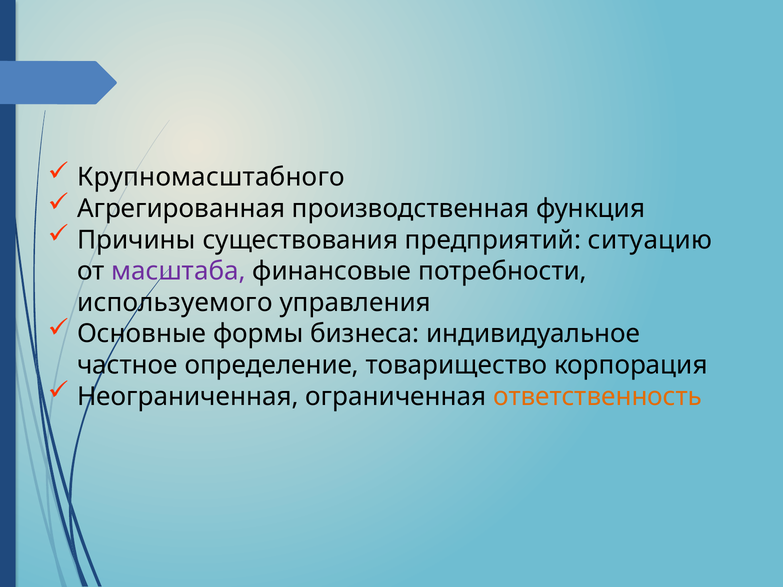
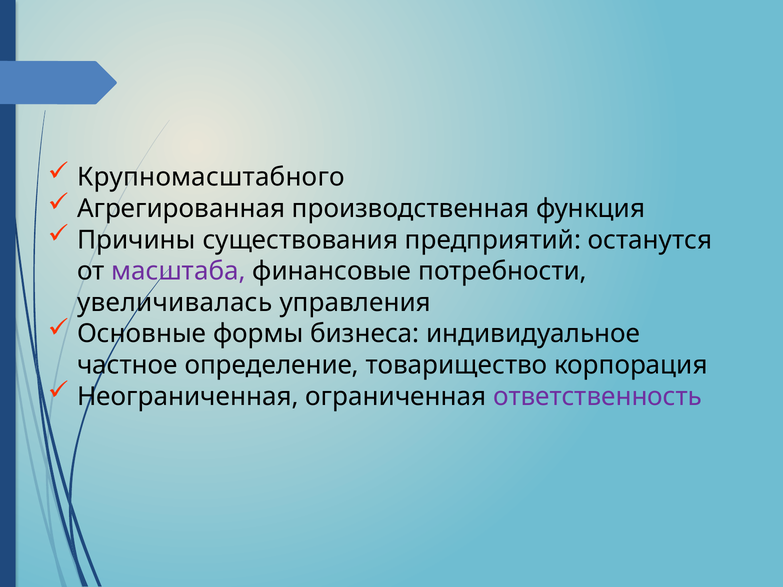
ситуацию: ситуацию -> останутся (650, 240)
используемого: используемого -> увеличивалась (175, 303)
ответственность colour: orange -> purple (598, 397)
